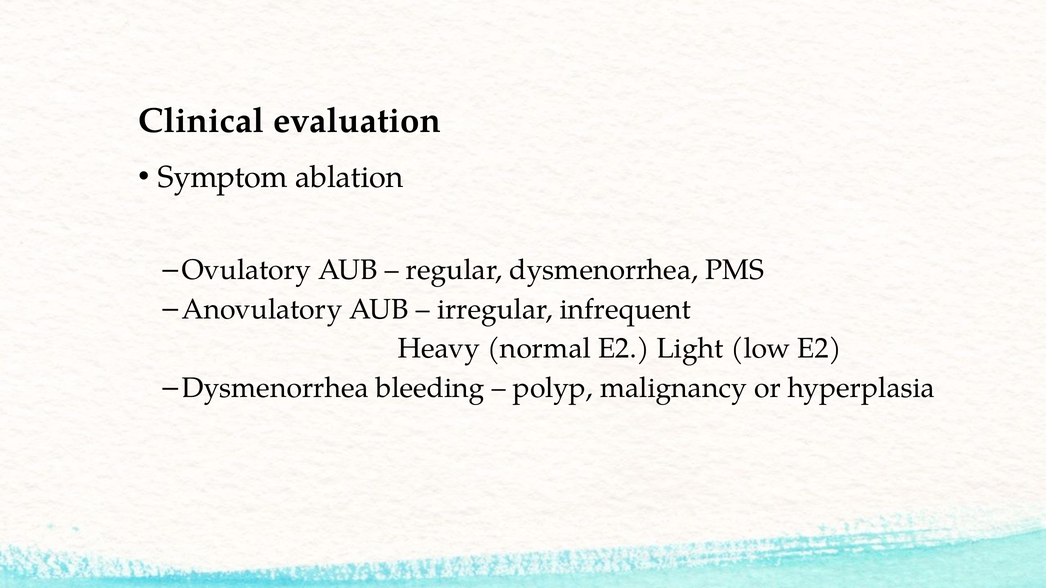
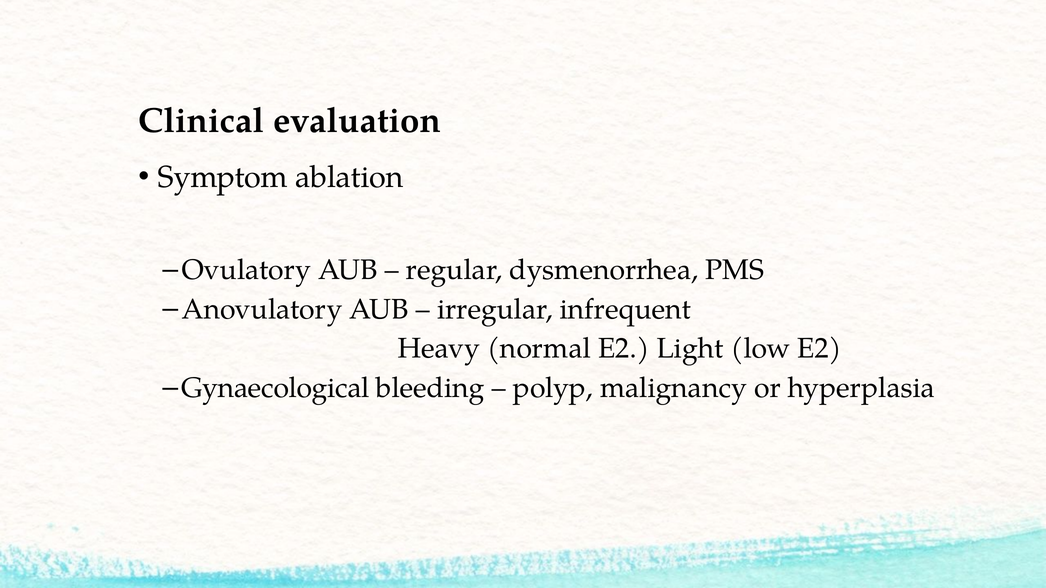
Dysmenorrhea: Dysmenorrhea -> Gynaecological (275, 388)
